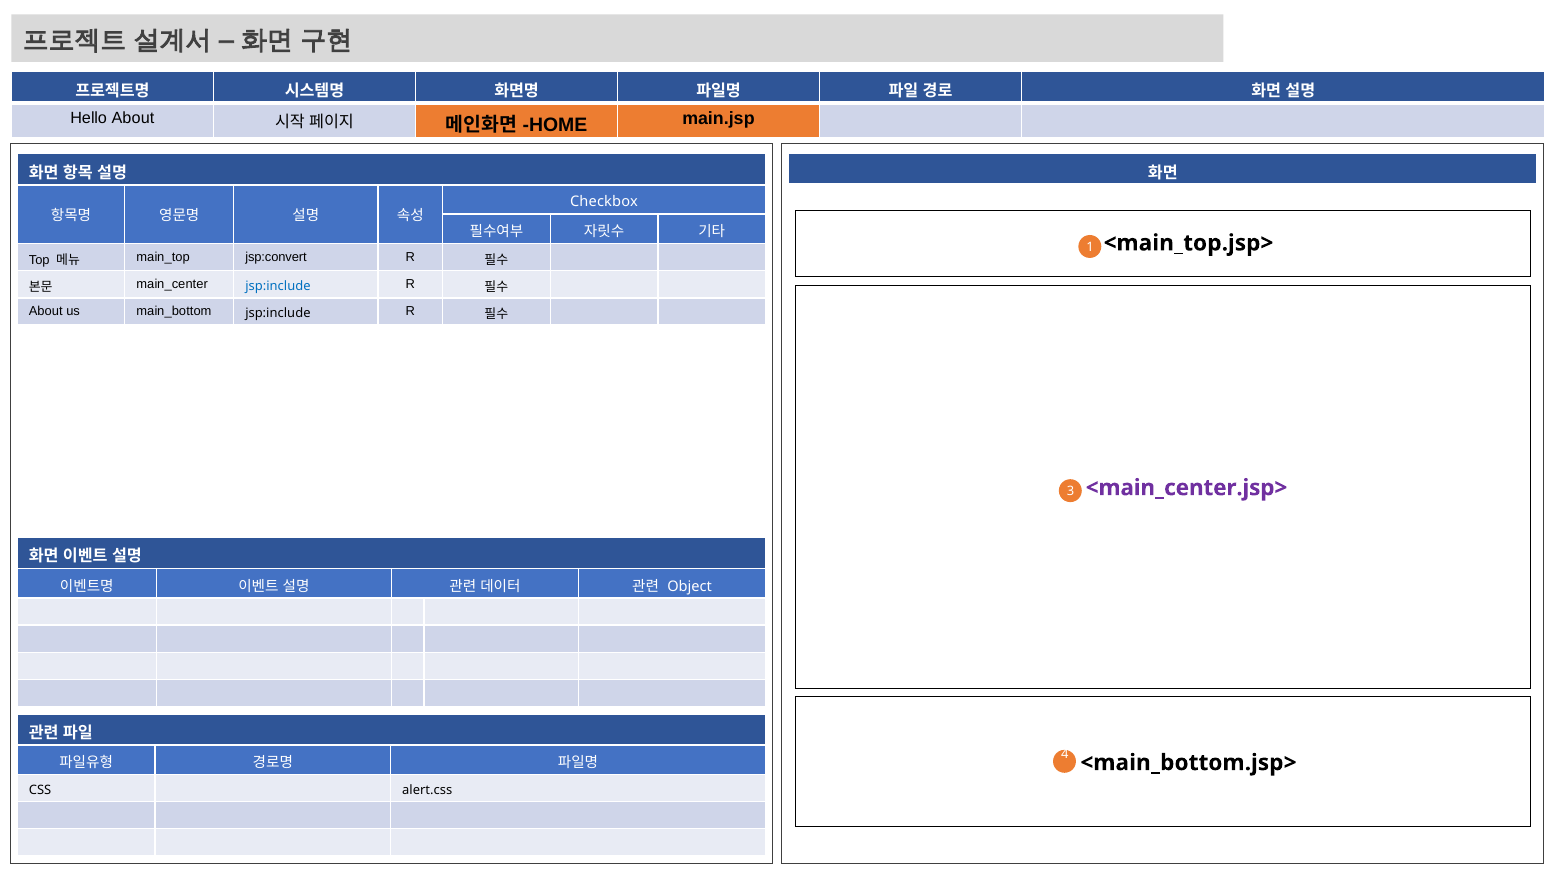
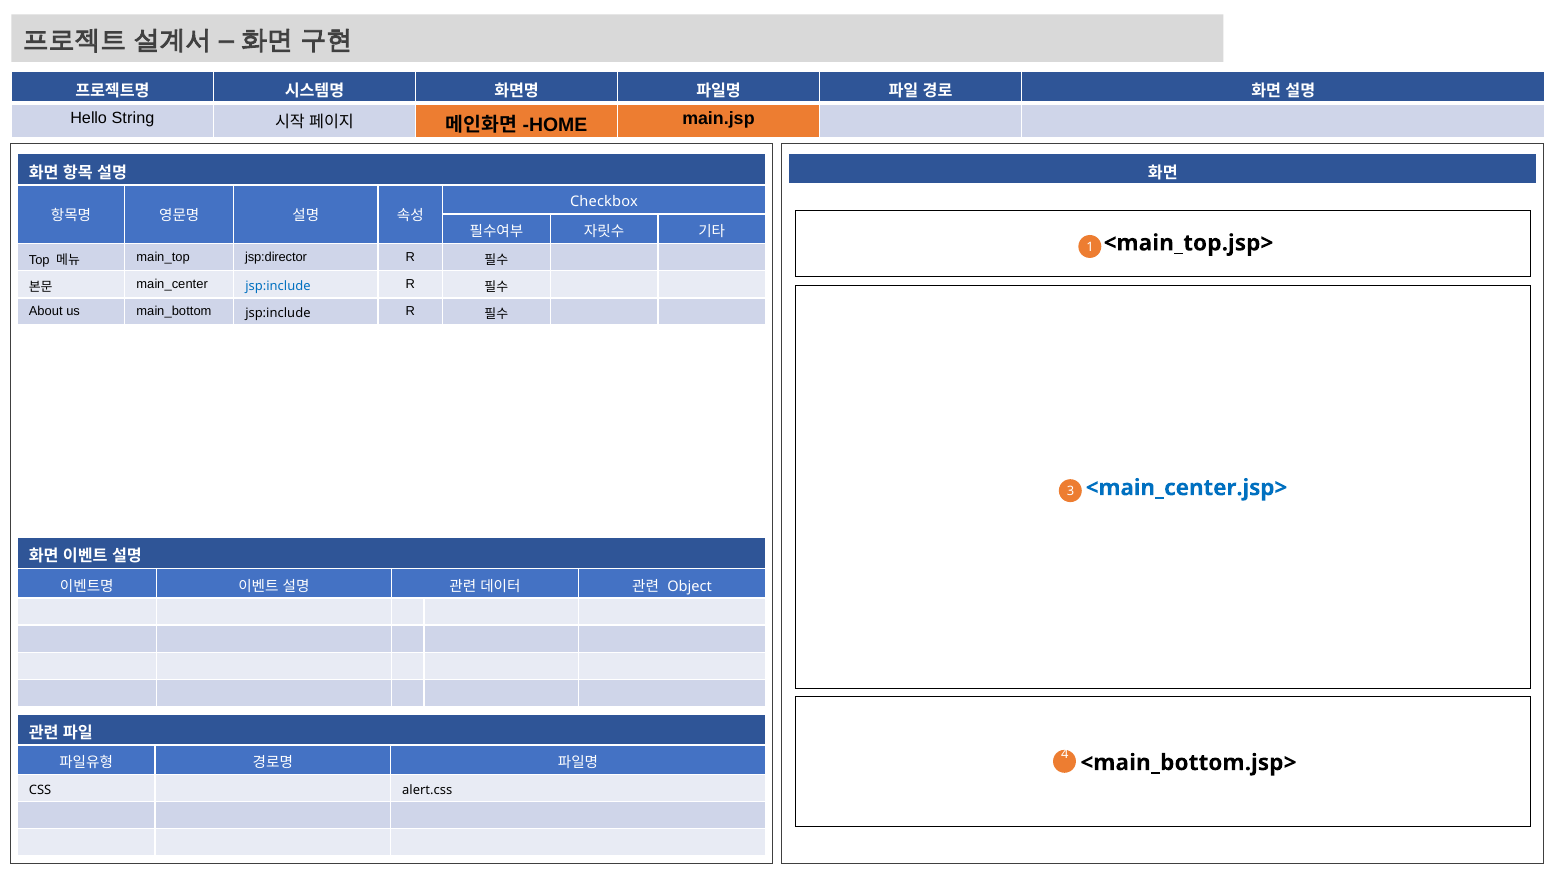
Hello About: About -> String (133, 118)
jsp:convert: jsp:convert -> jsp:director (276, 257)
<main_center.jsp> colour: purple -> blue (1187, 488)
